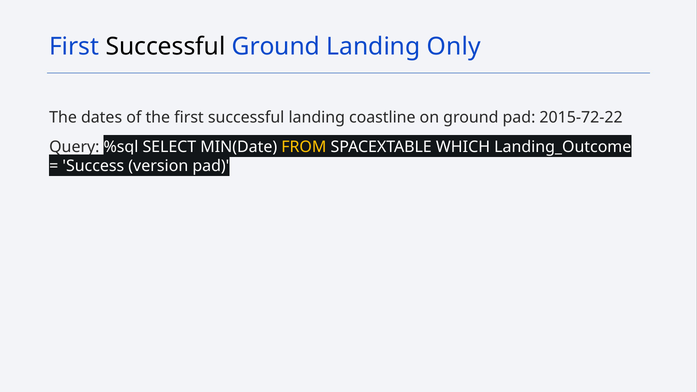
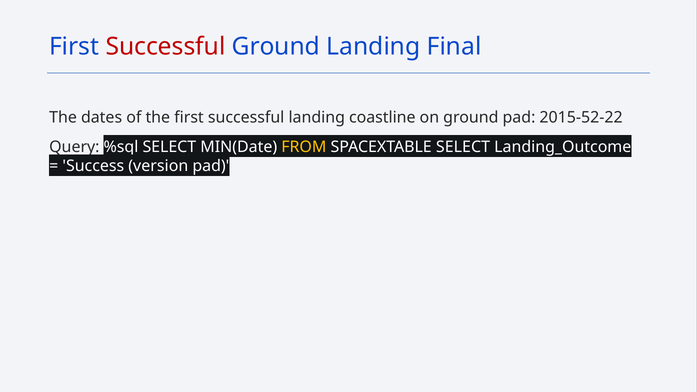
Successful colour: black -> red (166, 47)
Only: Only -> Final (454, 47)
2015-72-22: 2015-72-22 -> 2015-52-22 (581, 118)
SPACEXTABLE WHICH: WHICH -> SELECT (463, 147)
